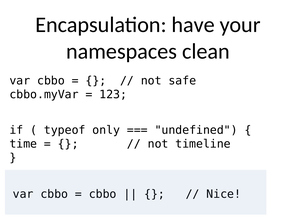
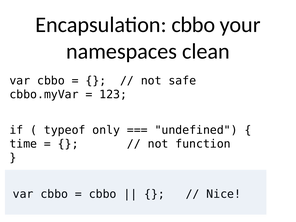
Encapsulation have: have -> cbbo (193, 25)
timeline: timeline -> function (203, 144)
